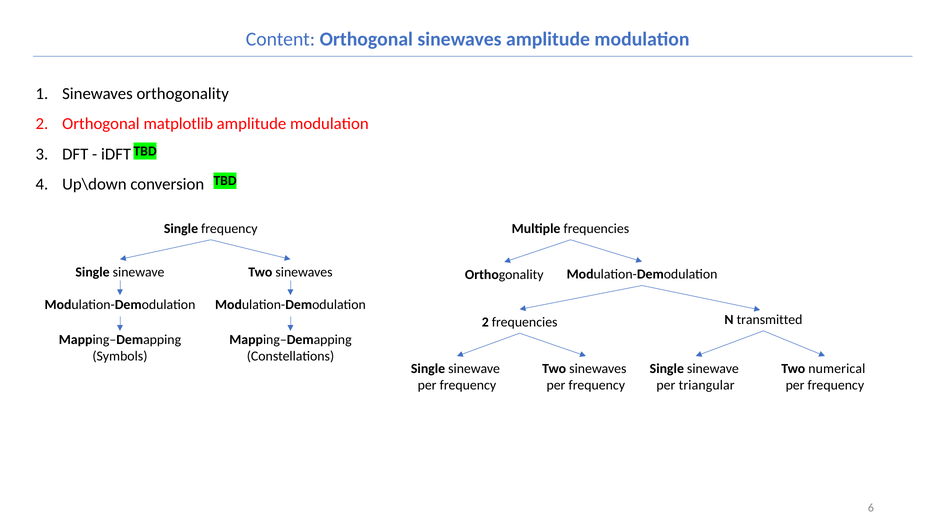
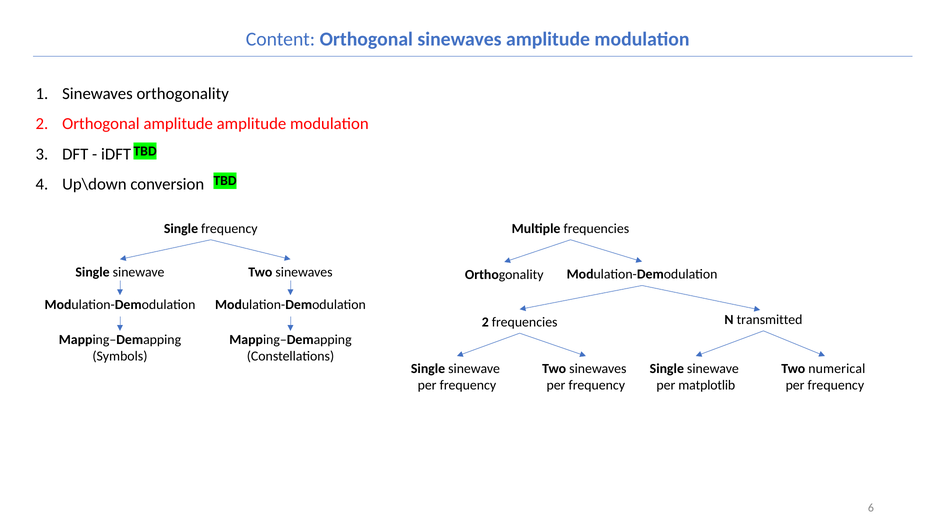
Orthogonal matplotlib: matplotlib -> amplitude (178, 124)
triangular: triangular -> matplotlib (707, 385)
